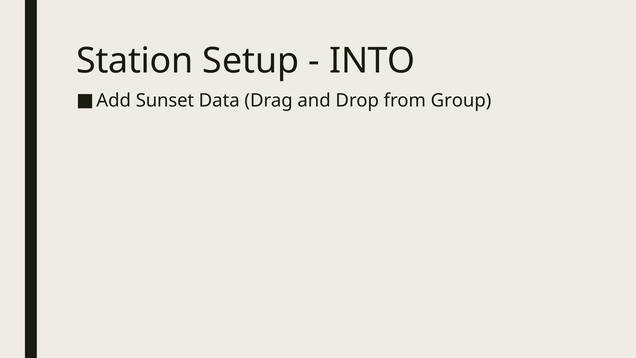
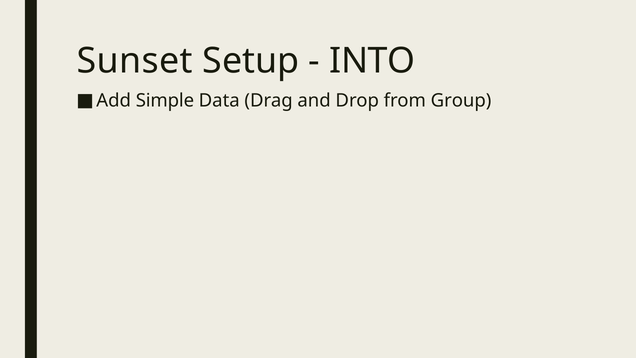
Station: Station -> Sunset (135, 61)
Sunset: Sunset -> Simple (165, 101)
